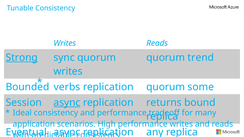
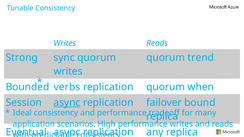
Strong underline: present -> none (22, 58)
some: some -> when (201, 87)
returns: returns -> failover (164, 103)
